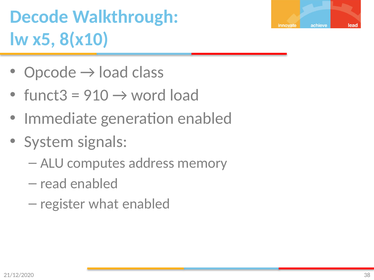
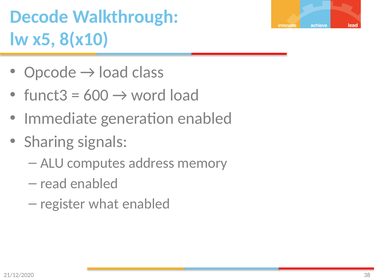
910: 910 -> 600 (96, 95)
System: System -> Sharing (49, 142)
